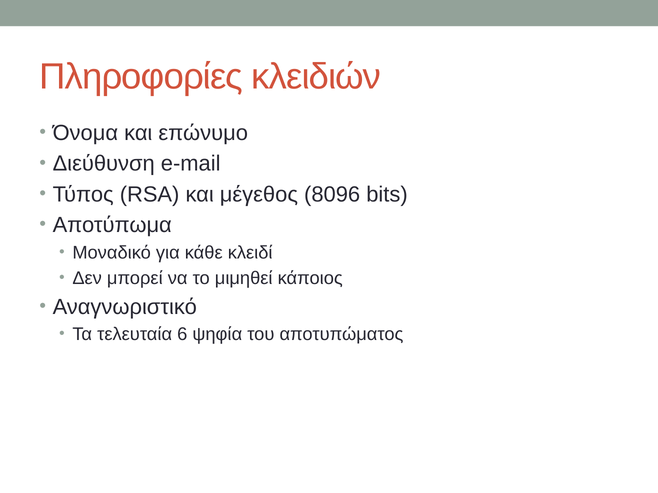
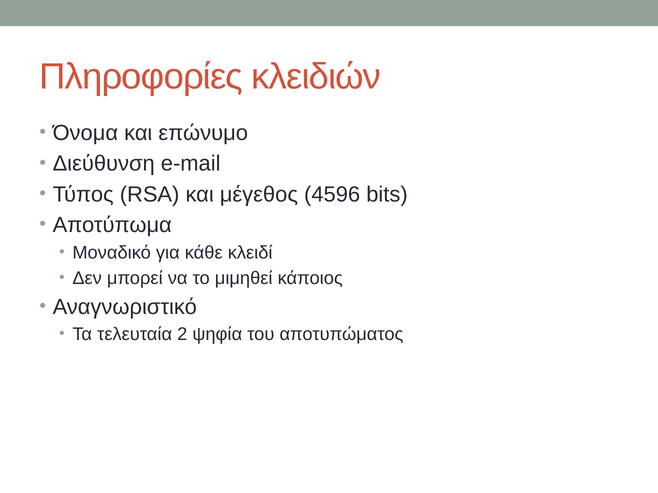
8096: 8096 -> 4596 (332, 195)
6: 6 -> 2 (182, 335)
